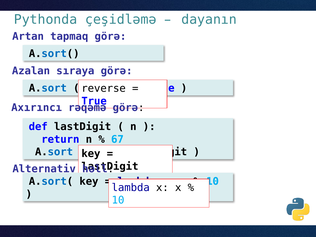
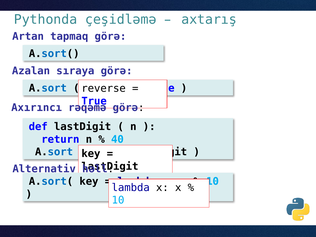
dayanın: dayanın -> axtarış (209, 19)
67: 67 -> 40 (117, 139)
